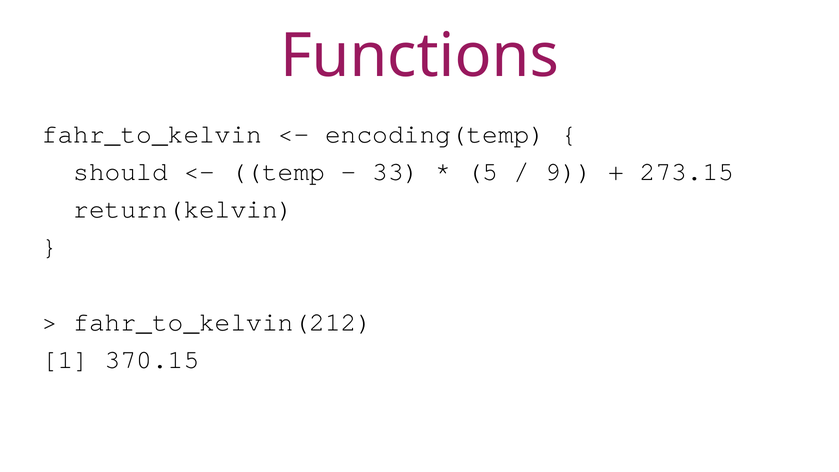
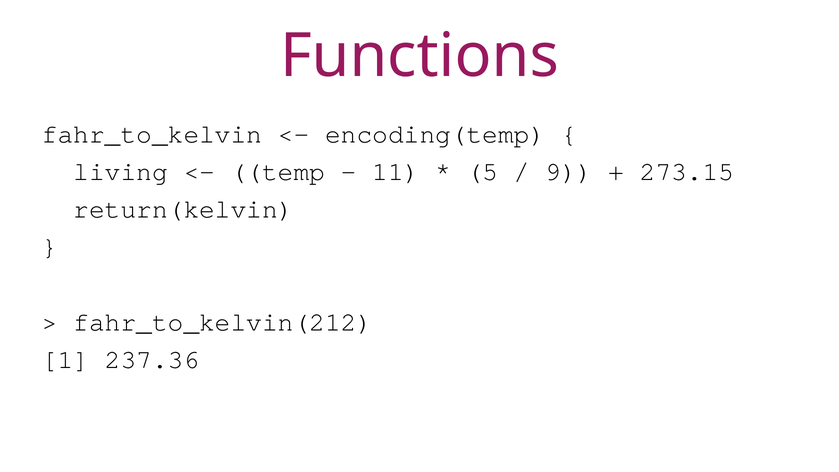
should: should -> living (121, 172)
33: 33 -> 11 (396, 172)
370.15: 370.15 -> 237.36 (152, 359)
